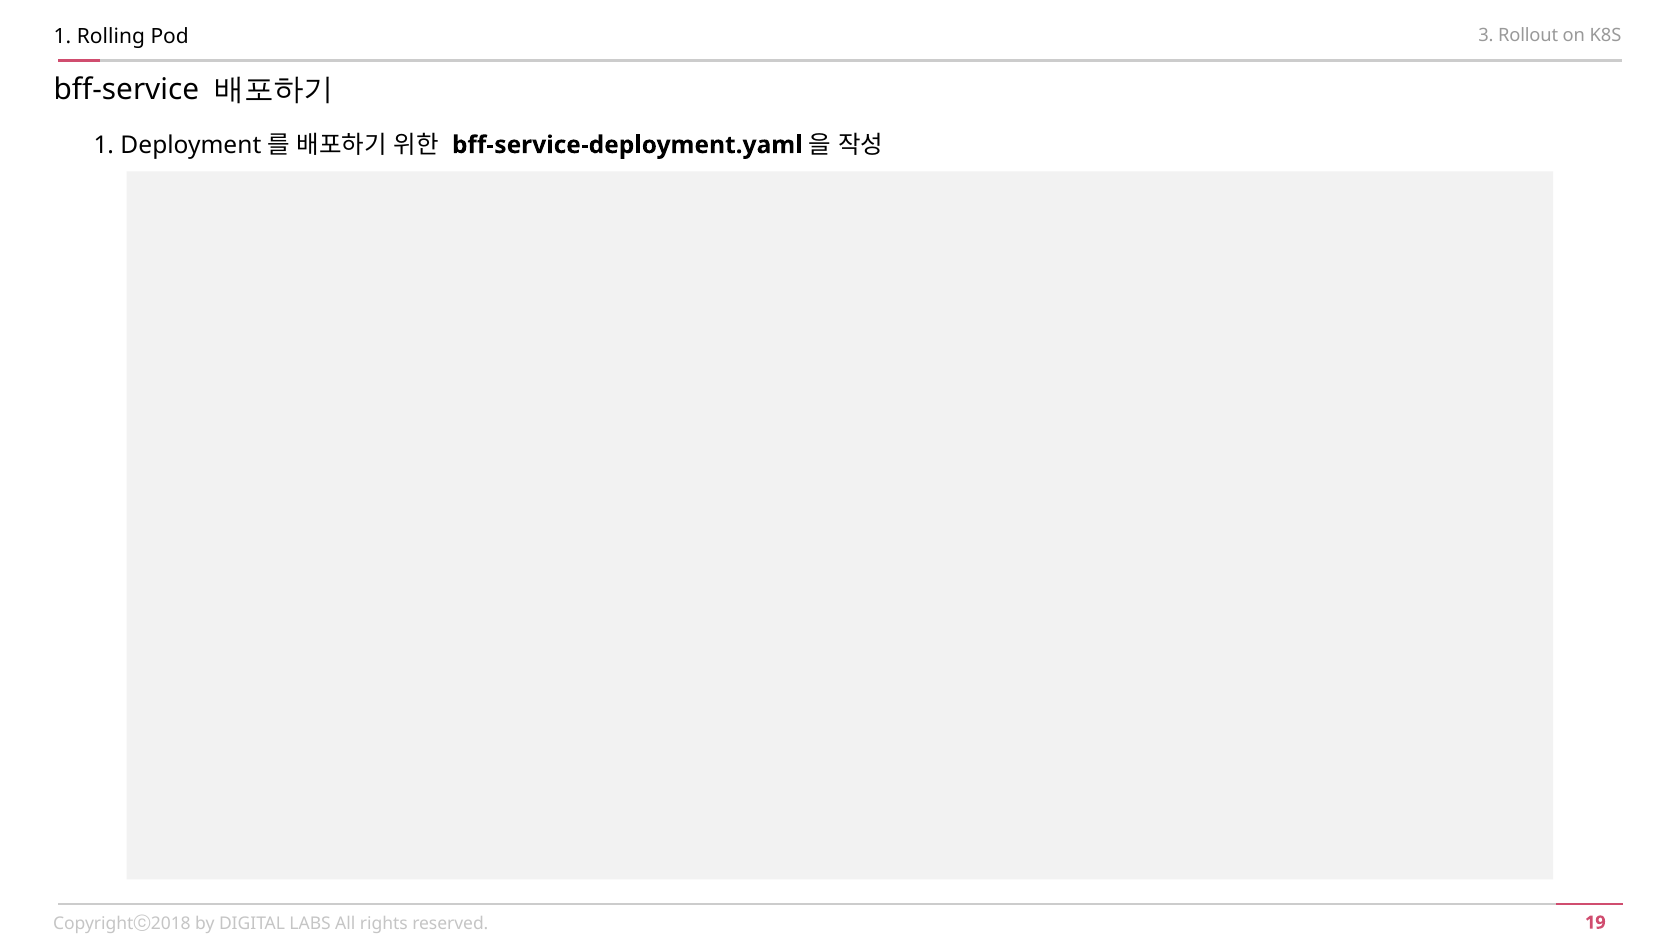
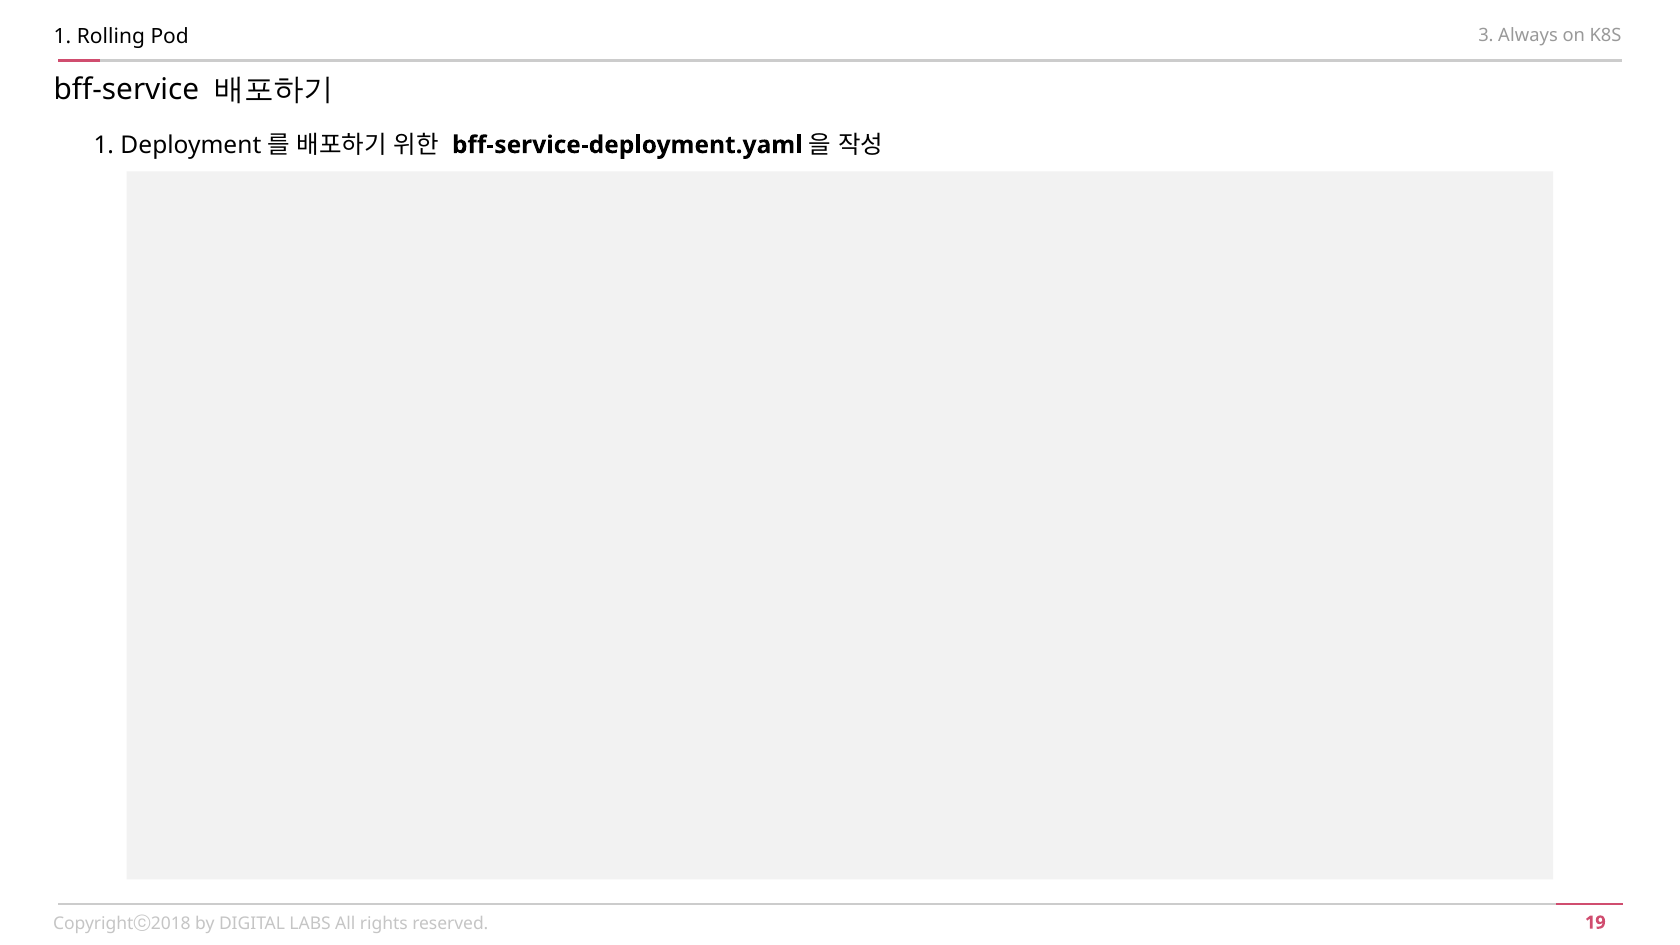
3 Rollout: Rollout -> Always (1528, 36)
